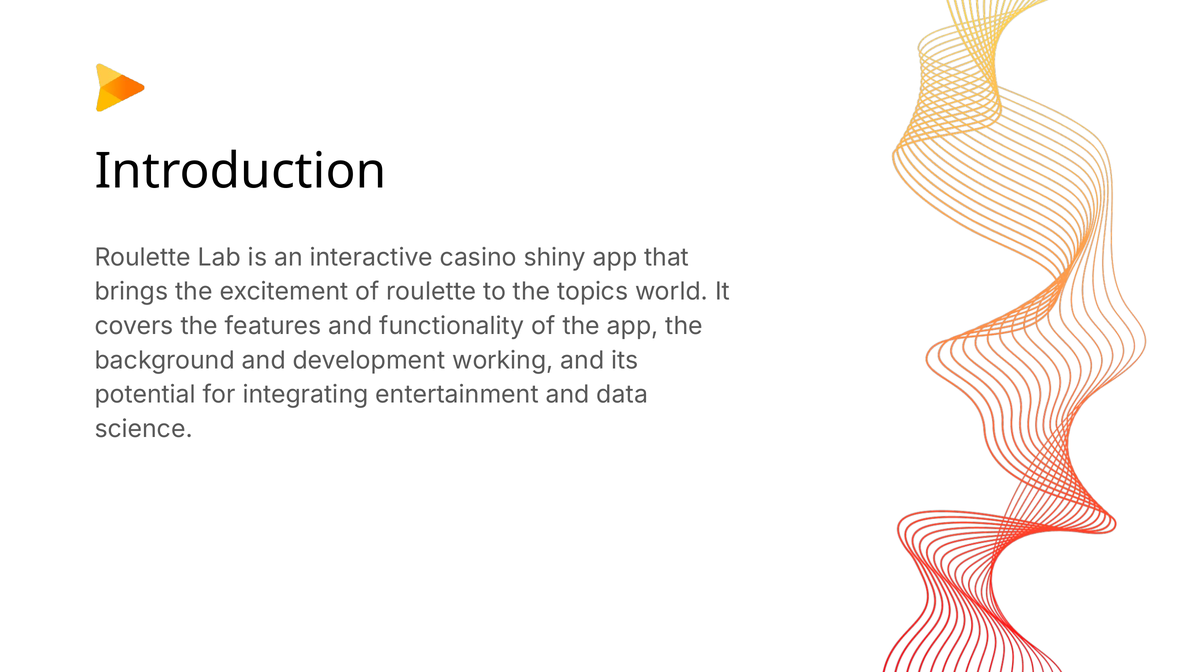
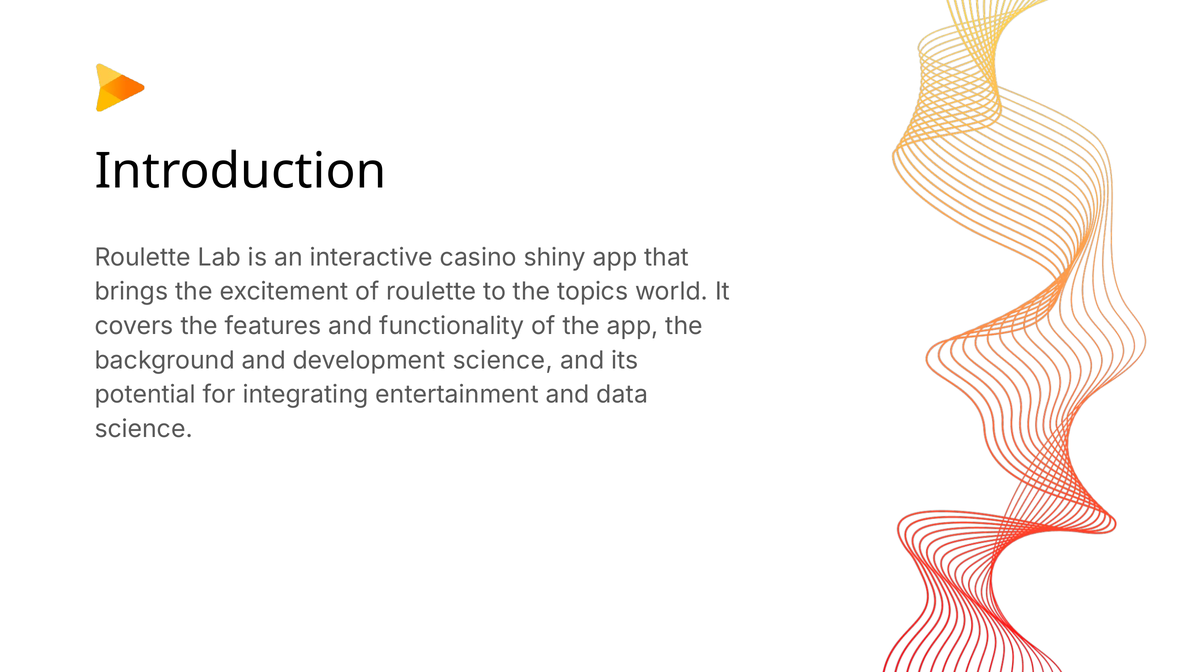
development working: working -> science (503, 361)
